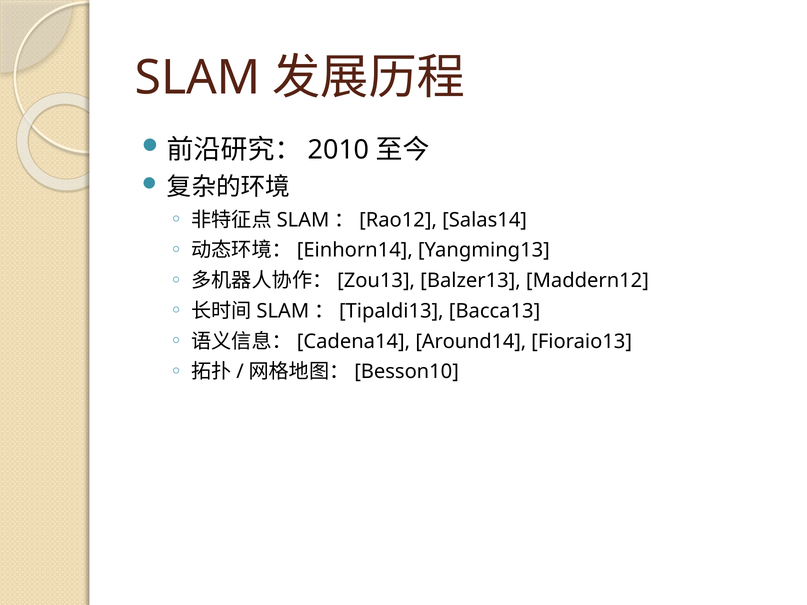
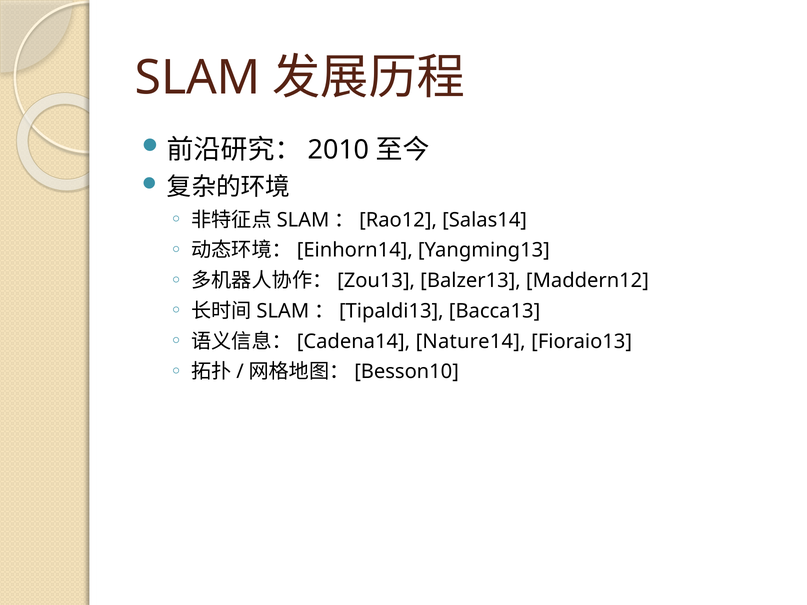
Around14: Around14 -> Nature14 (471, 342)
